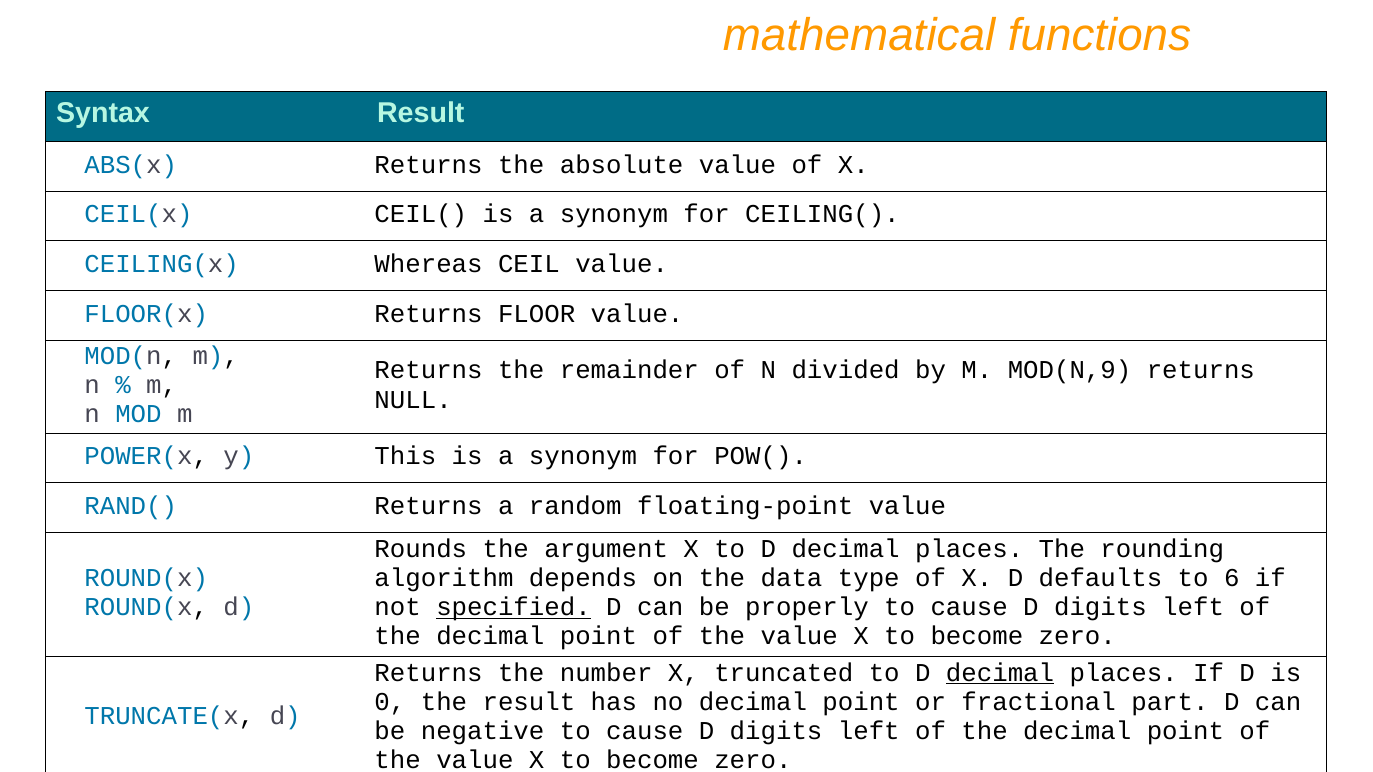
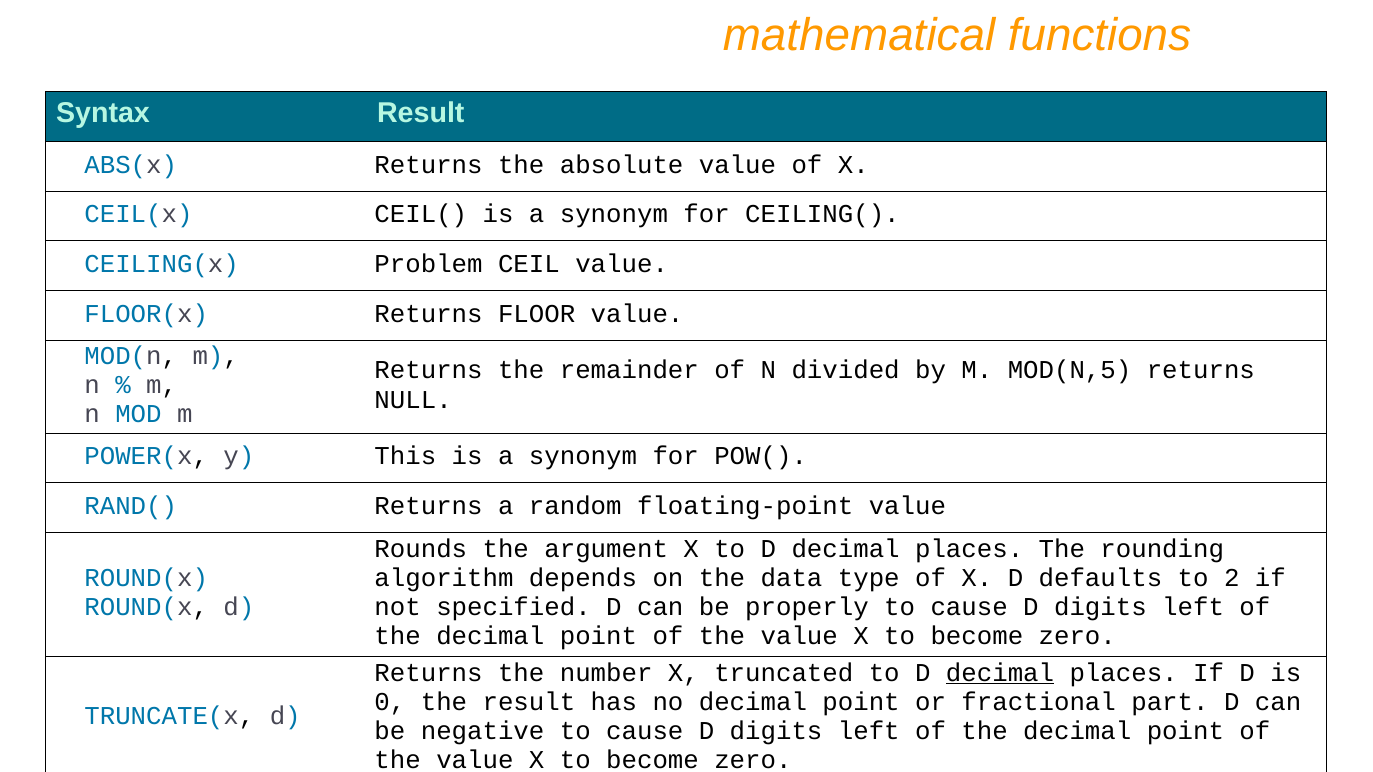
Whereas: Whereas -> Problem (429, 264)
MOD(N,9: MOD(N,9 -> MOD(N,5 (1070, 371)
6: 6 -> 2 (1232, 578)
specified underline: present -> none (513, 608)
